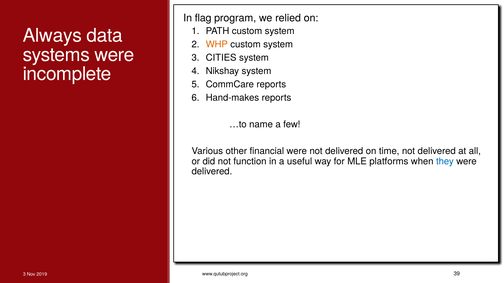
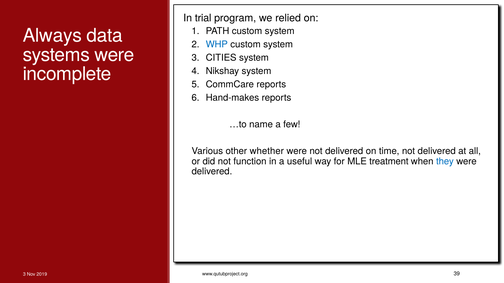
flag: flag -> trial (203, 18)
WHP colour: orange -> blue (217, 44)
financial: financial -> whether (267, 151)
platforms: platforms -> treatment (389, 162)
